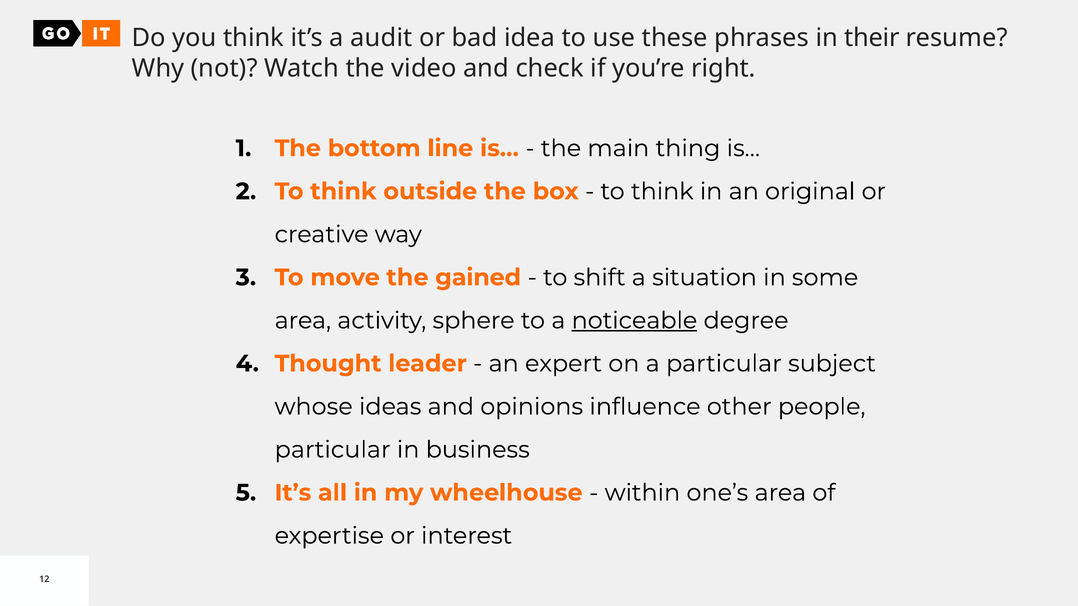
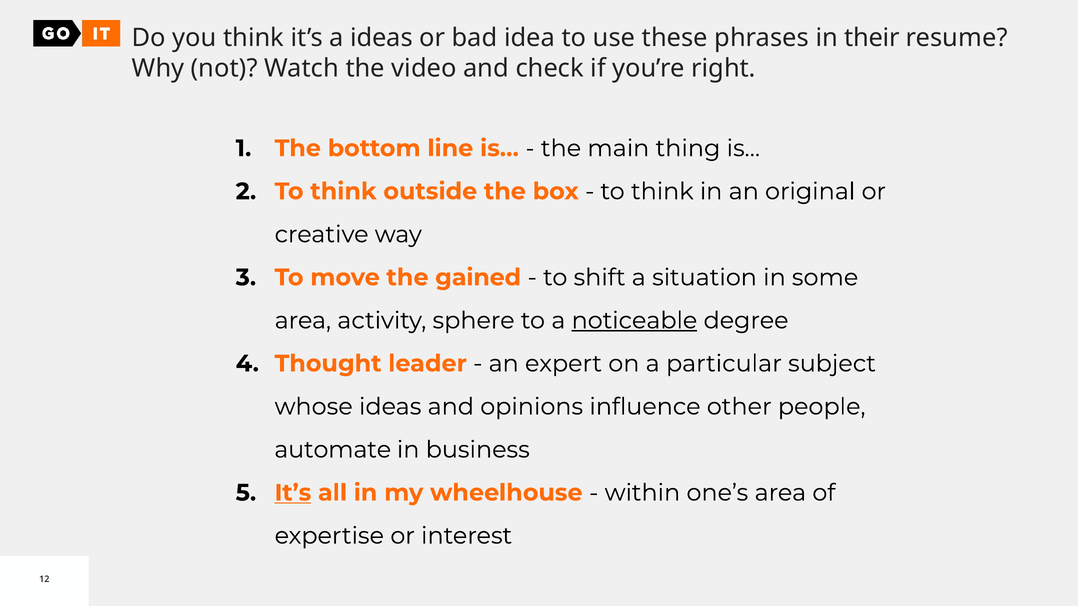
a audit: audit -> ideas (382, 38)
particular: particular -> automate (333, 450)
It’s underline: none -> present (293, 493)
